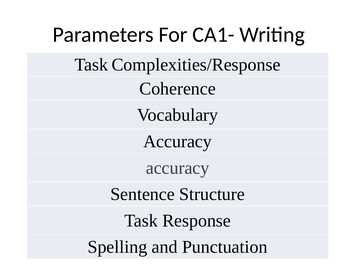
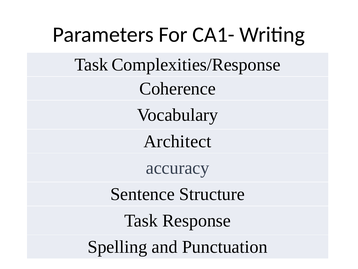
Accuracy: Accuracy -> Architect (177, 141)
